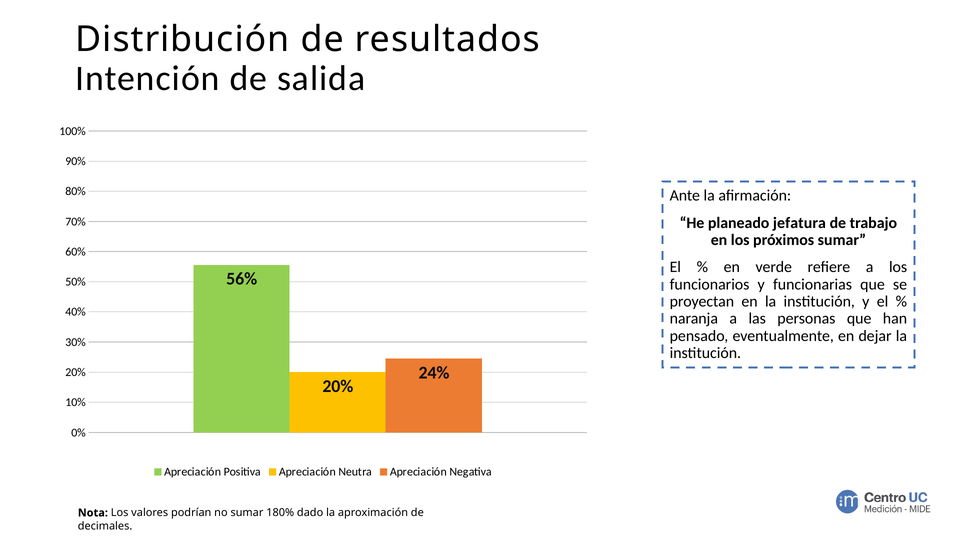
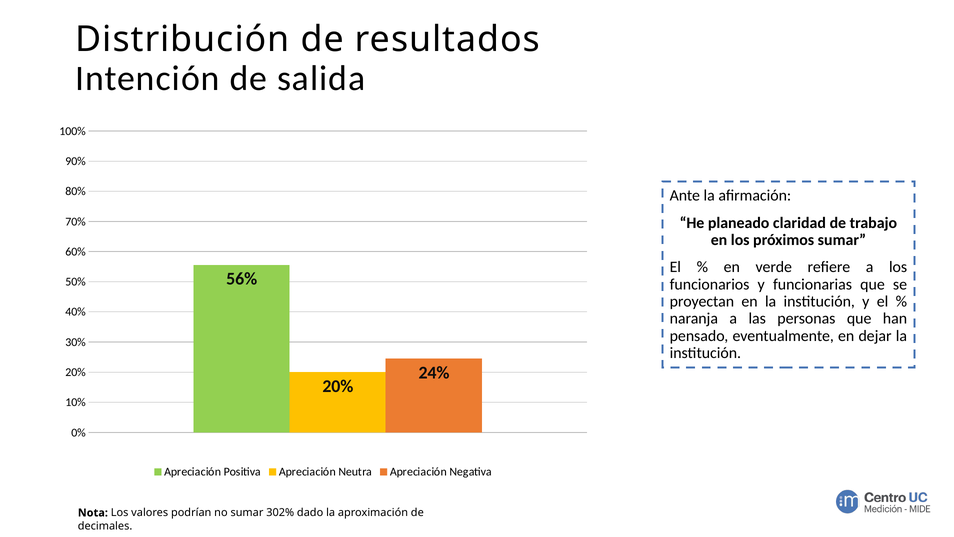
jefatura: jefatura -> claridad (799, 223)
180%: 180% -> 302% (280, 512)
